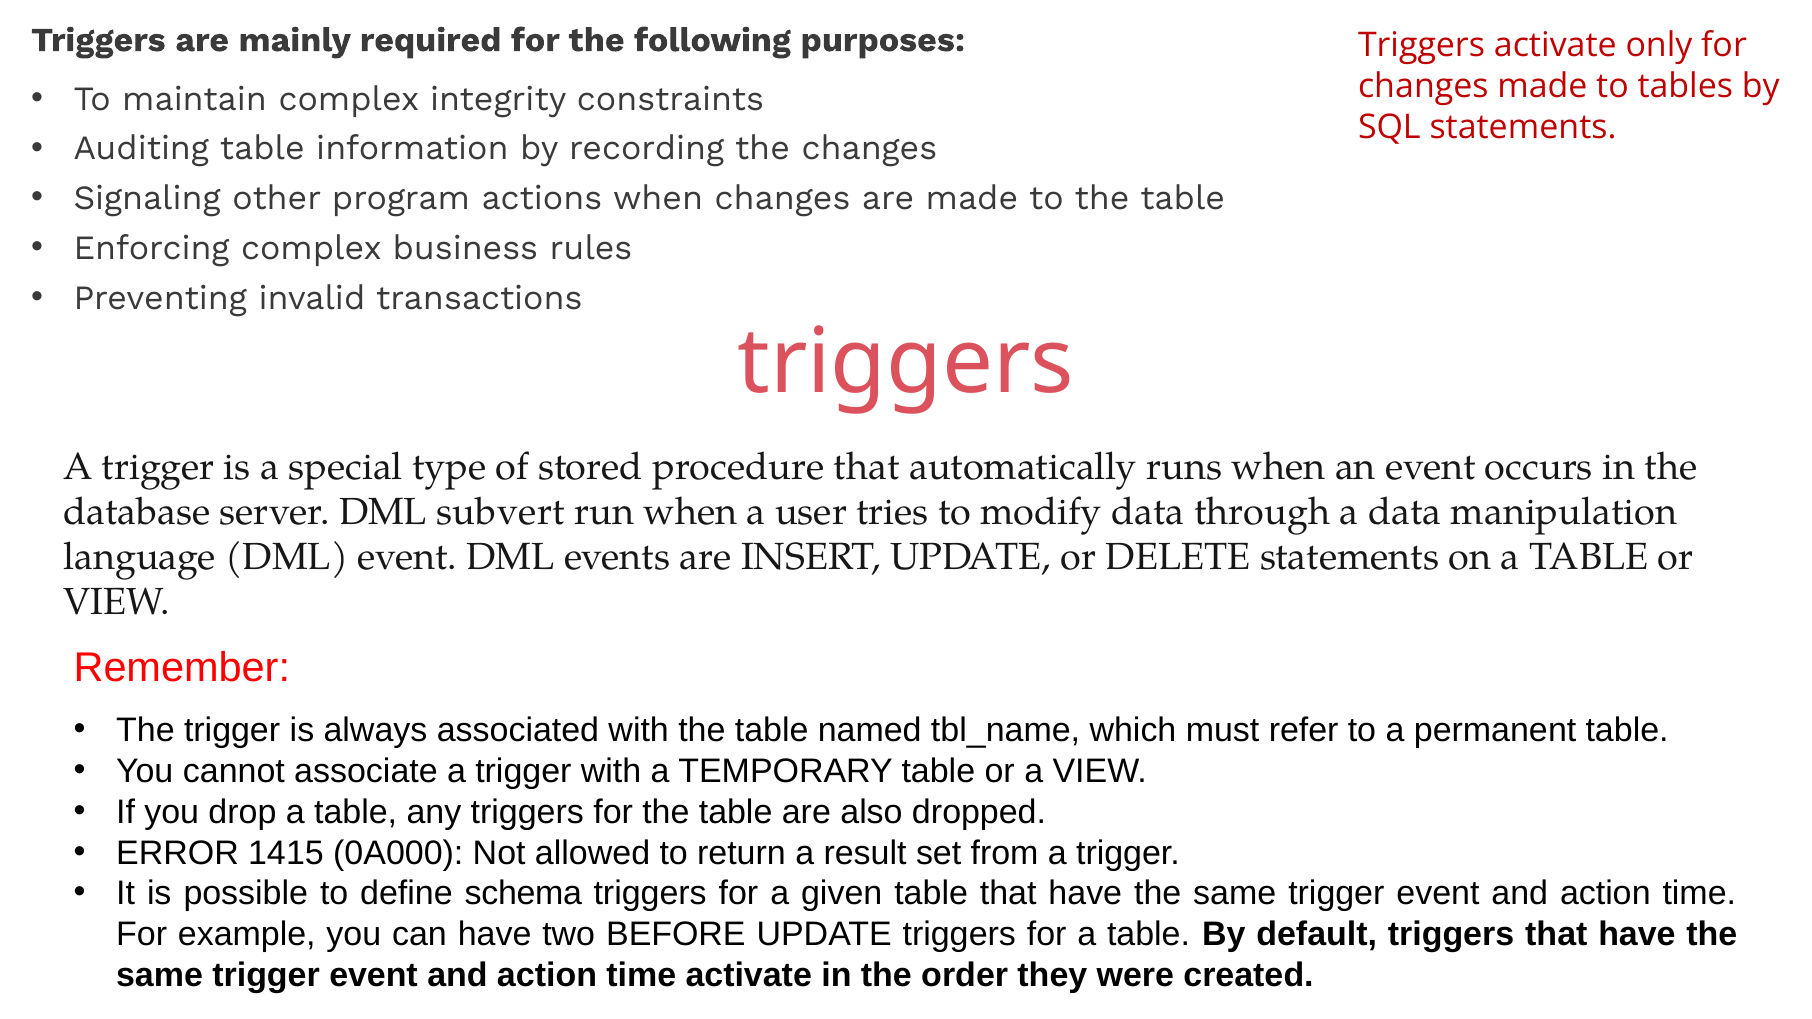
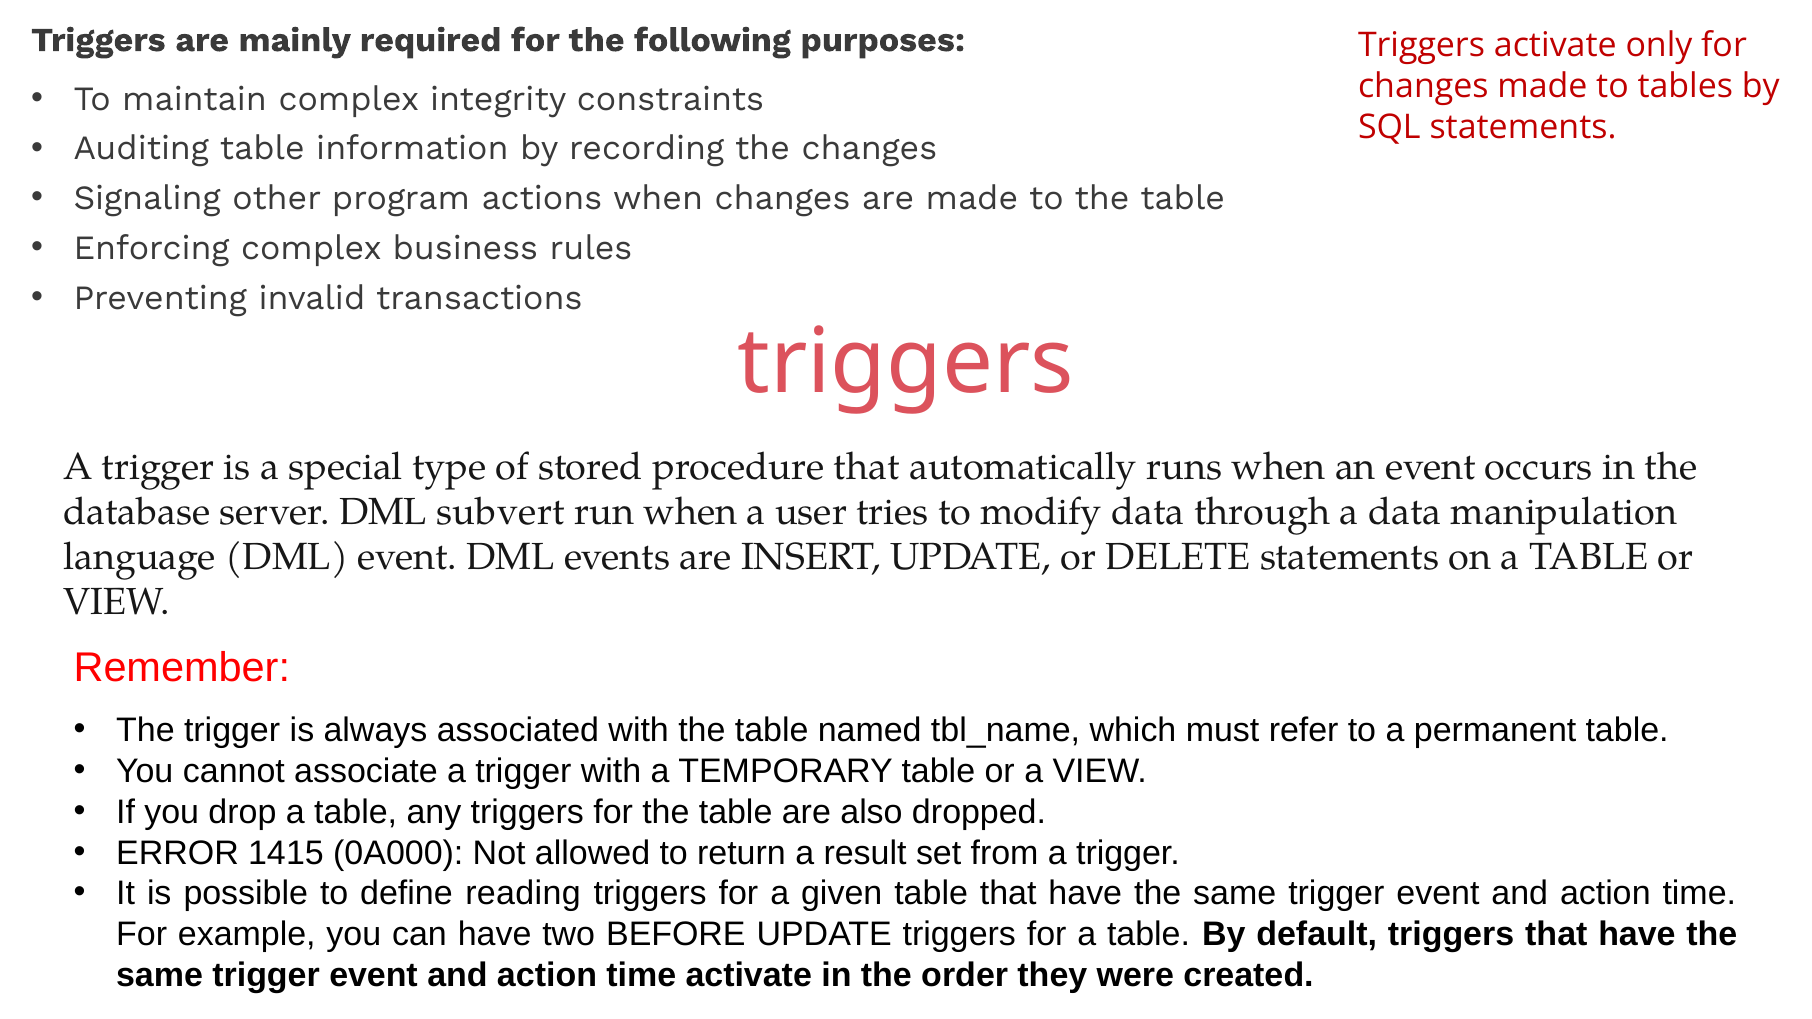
schema: schema -> reading (523, 894)
